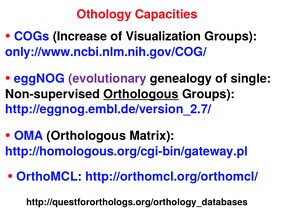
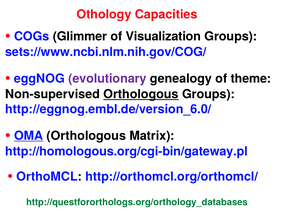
Increase: Increase -> Glimmer (80, 36)
only://www.ncbi.nlm.nih.gov/COG/: only://www.ncbi.nlm.nih.gov/COG/ -> sets://www.ncbi.nlm.nih.gov/COG/ (106, 52)
single: single -> theme (251, 78)
http://eggnog.embl.de/version_2.7/: http://eggnog.embl.de/version_2.7/ -> http://eggnog.embl.de/version_6.0/ (108, 109)
OMA underline: none -> present (29, 136)
http://questfororthologs.org/orthology_databases colour: black -> green (137, 202)
